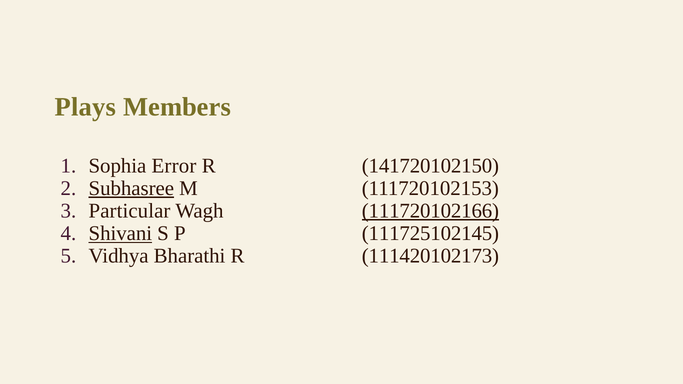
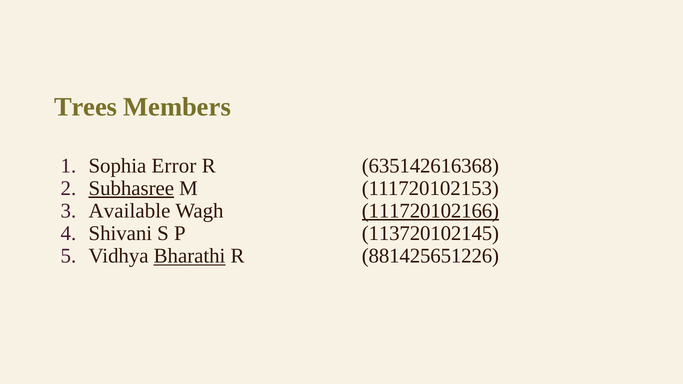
Plays: Plays -> Trees (86, 107)
141720102150: 141720102150 -> 635142616368 (430, 166)
Particular: Particular -> Available (130, 211)
Shivani underline: present -> none (120, 234)
111725102145: 111725102145 -> 113720102145 (430, 234)
Bharathi underline: none -> present (190, 256)
111420102173: 111420102173 -> 881425651226 (430, 256)
